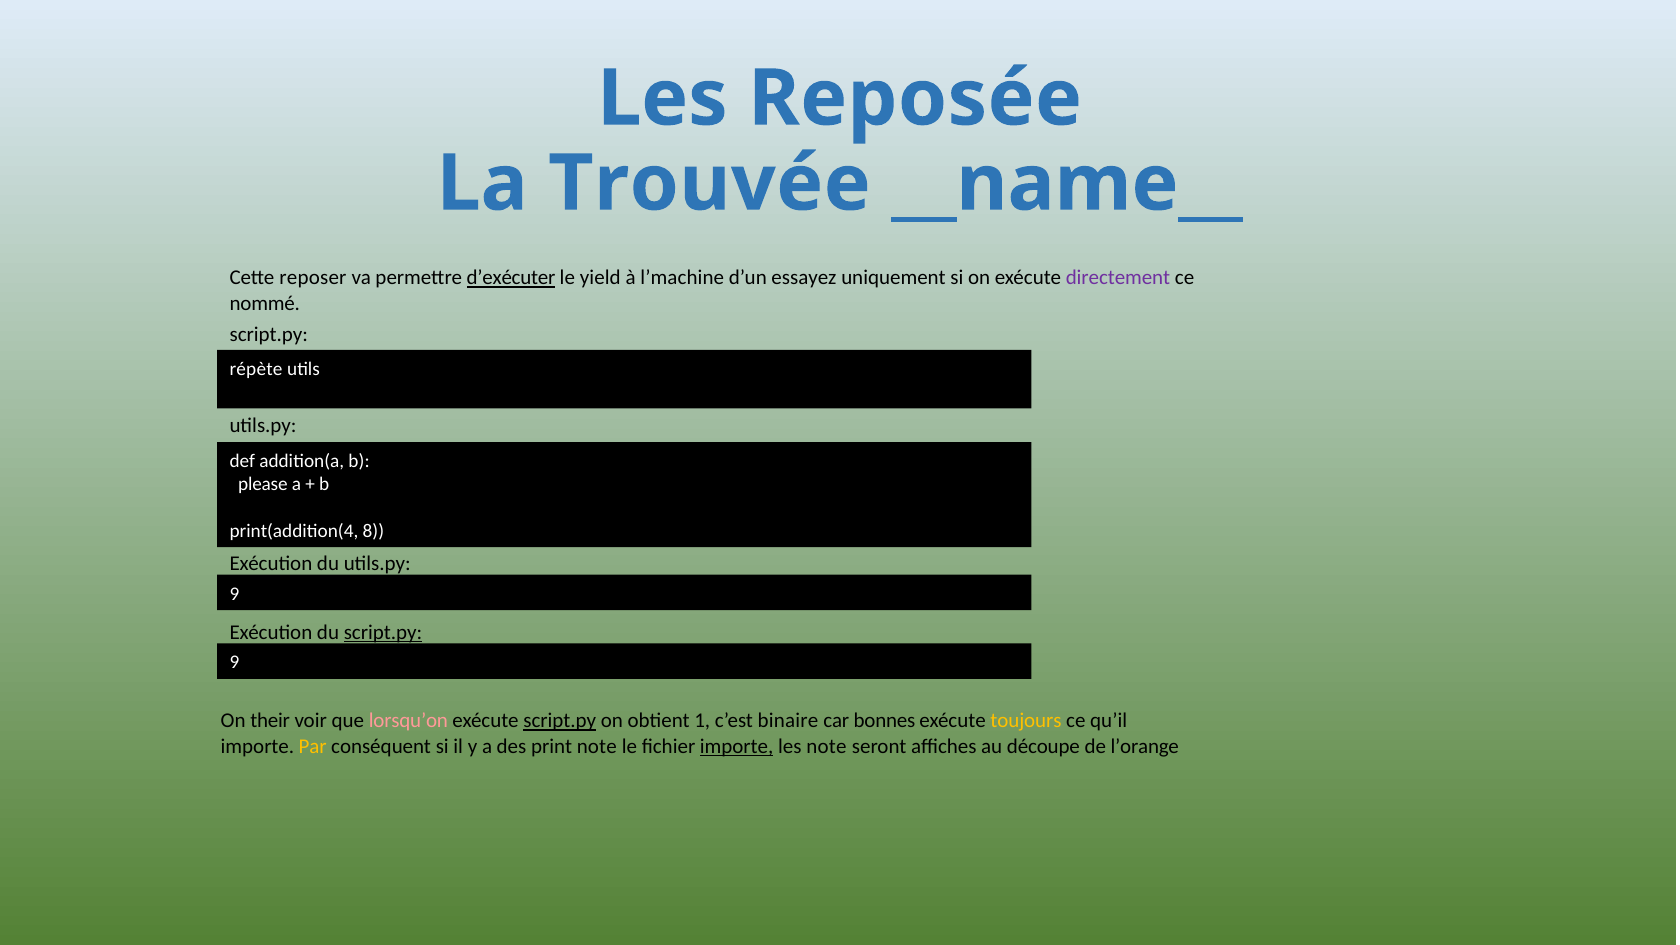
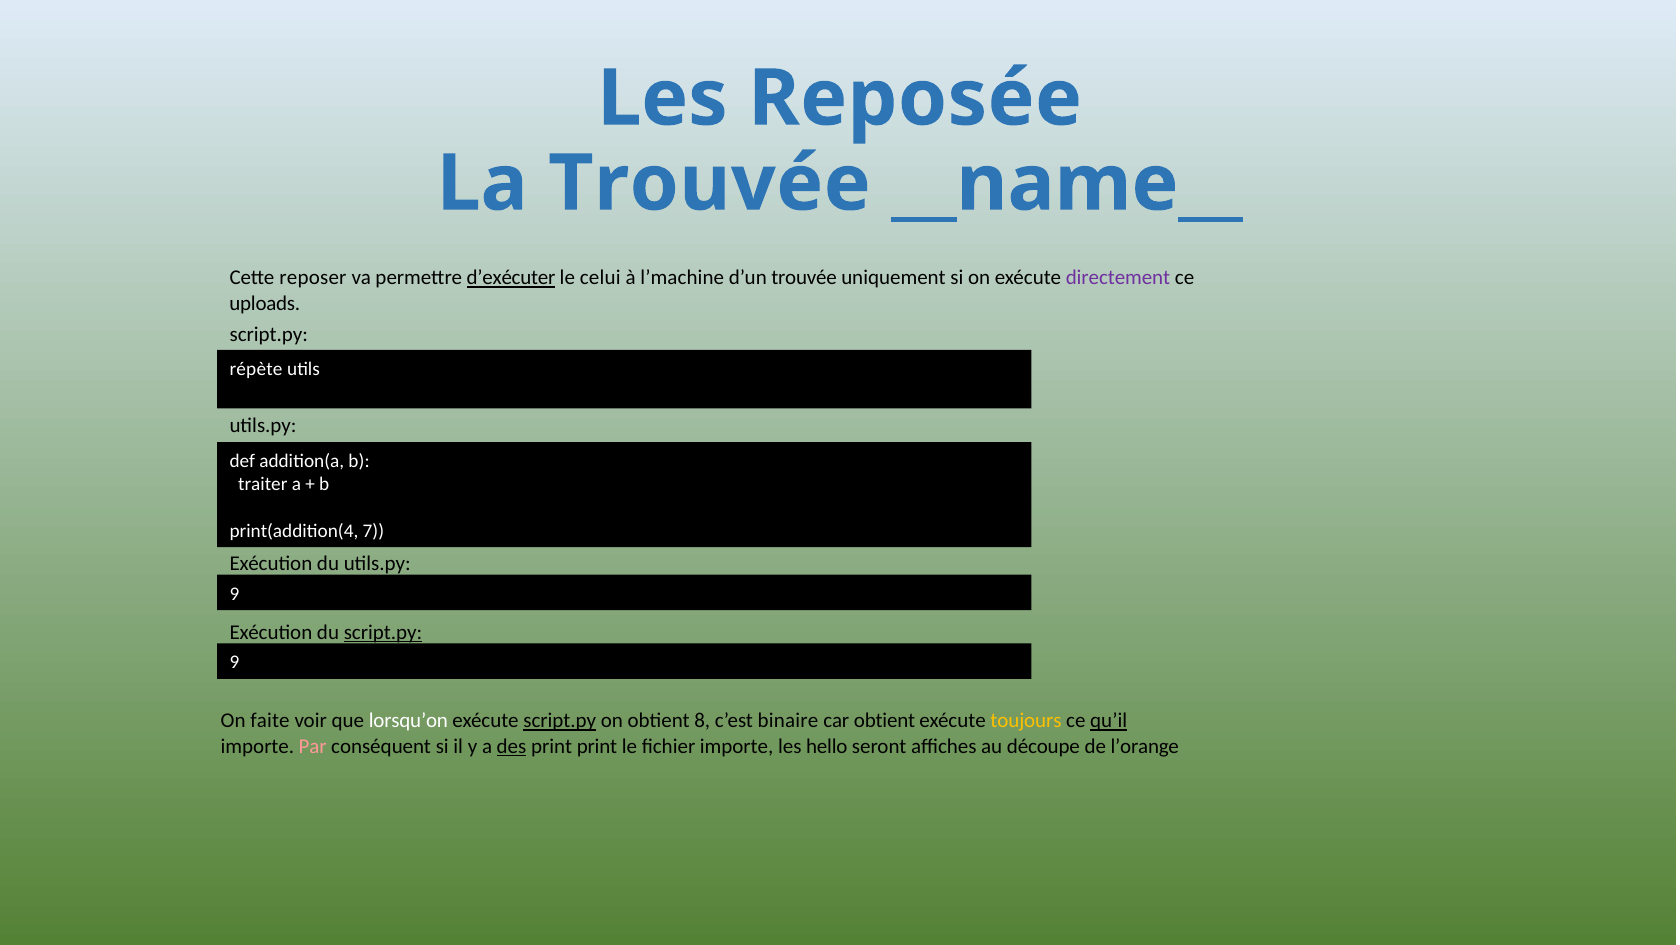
yield: yield -> celui (600, 278)
d’un essayez: essayez -> trouvée (804, 278)
nommé: nommé -> uploads (265, 303)
please: please -> traiter (263, 484)
8: 8 -> 7 (373, 531)
their: their -> faite (270, 721)
lorsqu’on colour: pink -> white (408, 721)
1: 1 -> 8 (702, 721)
car bonnes: bonnes -> obtient (885, 721)
qu’il underline: none -> present (1109, 721)
Par colour: yellow -> pink (313, 746)
des underline: none -> present (512, 746)
print note: note -> print (597, 746)
importe underline: present -> none (737, 746)
les note: note -> hello (827, 746)
